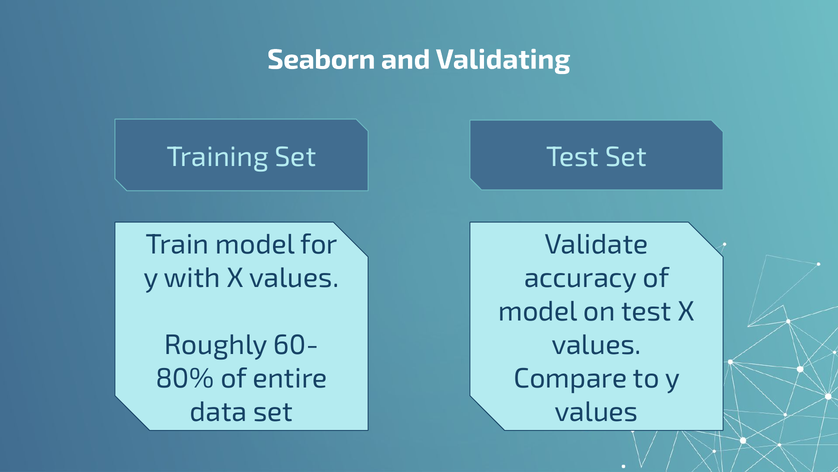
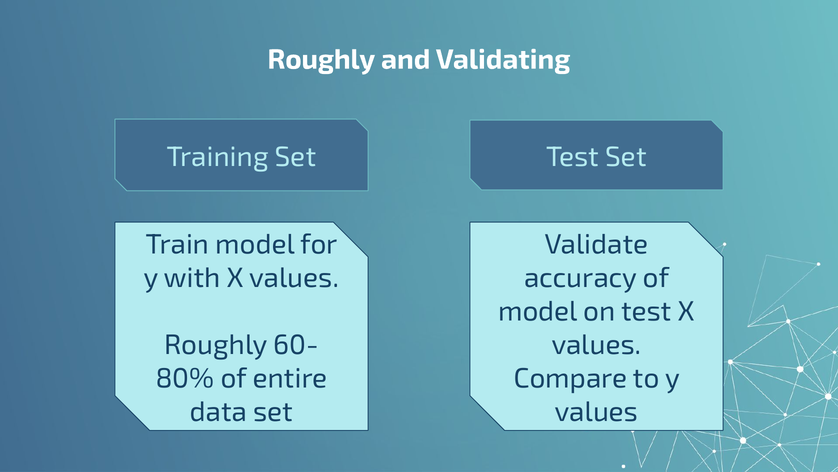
Seaborn: Seaborn -> Roughly (321, 59)
